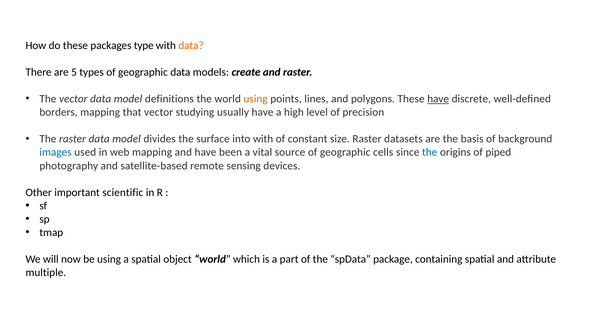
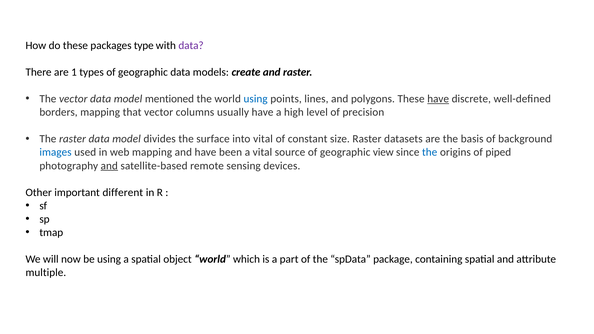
data colour: orange -> purple (191, 45)
5: 5 -> 1 (74, 72)
definitions: definitions -> mentioned (169, 99)
using colour: orange -> blue (256, 99)
studying: studying -> columns (195, 112)
into with: with -> vital (263, 139)
cells: cells -> view (383, 152)
and underline: none -> present (109, 166)
scientific: scientific -> different (123, 192)
